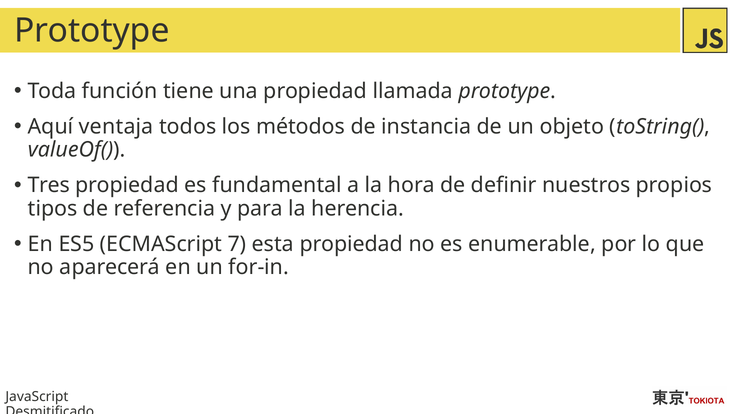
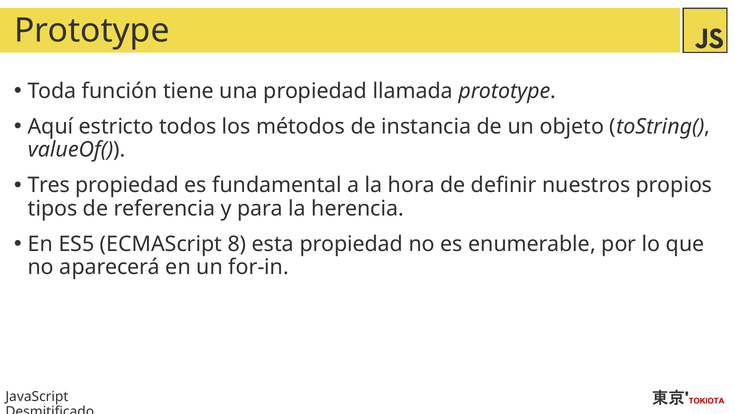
ventaja: ventaja -> estricto (116, 127)
7: 7 -> 8 (237, 244)
